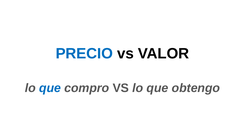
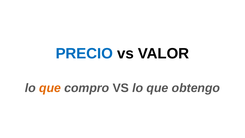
que colour: blue -> orange (50, 88)
